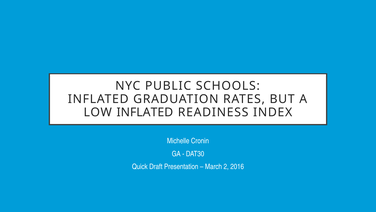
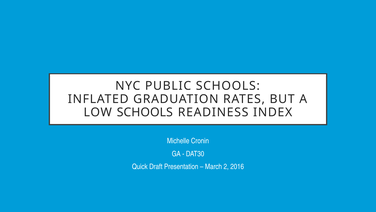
LOW INFLATED: INFLATED -> SCHOOLS (145, 112)
